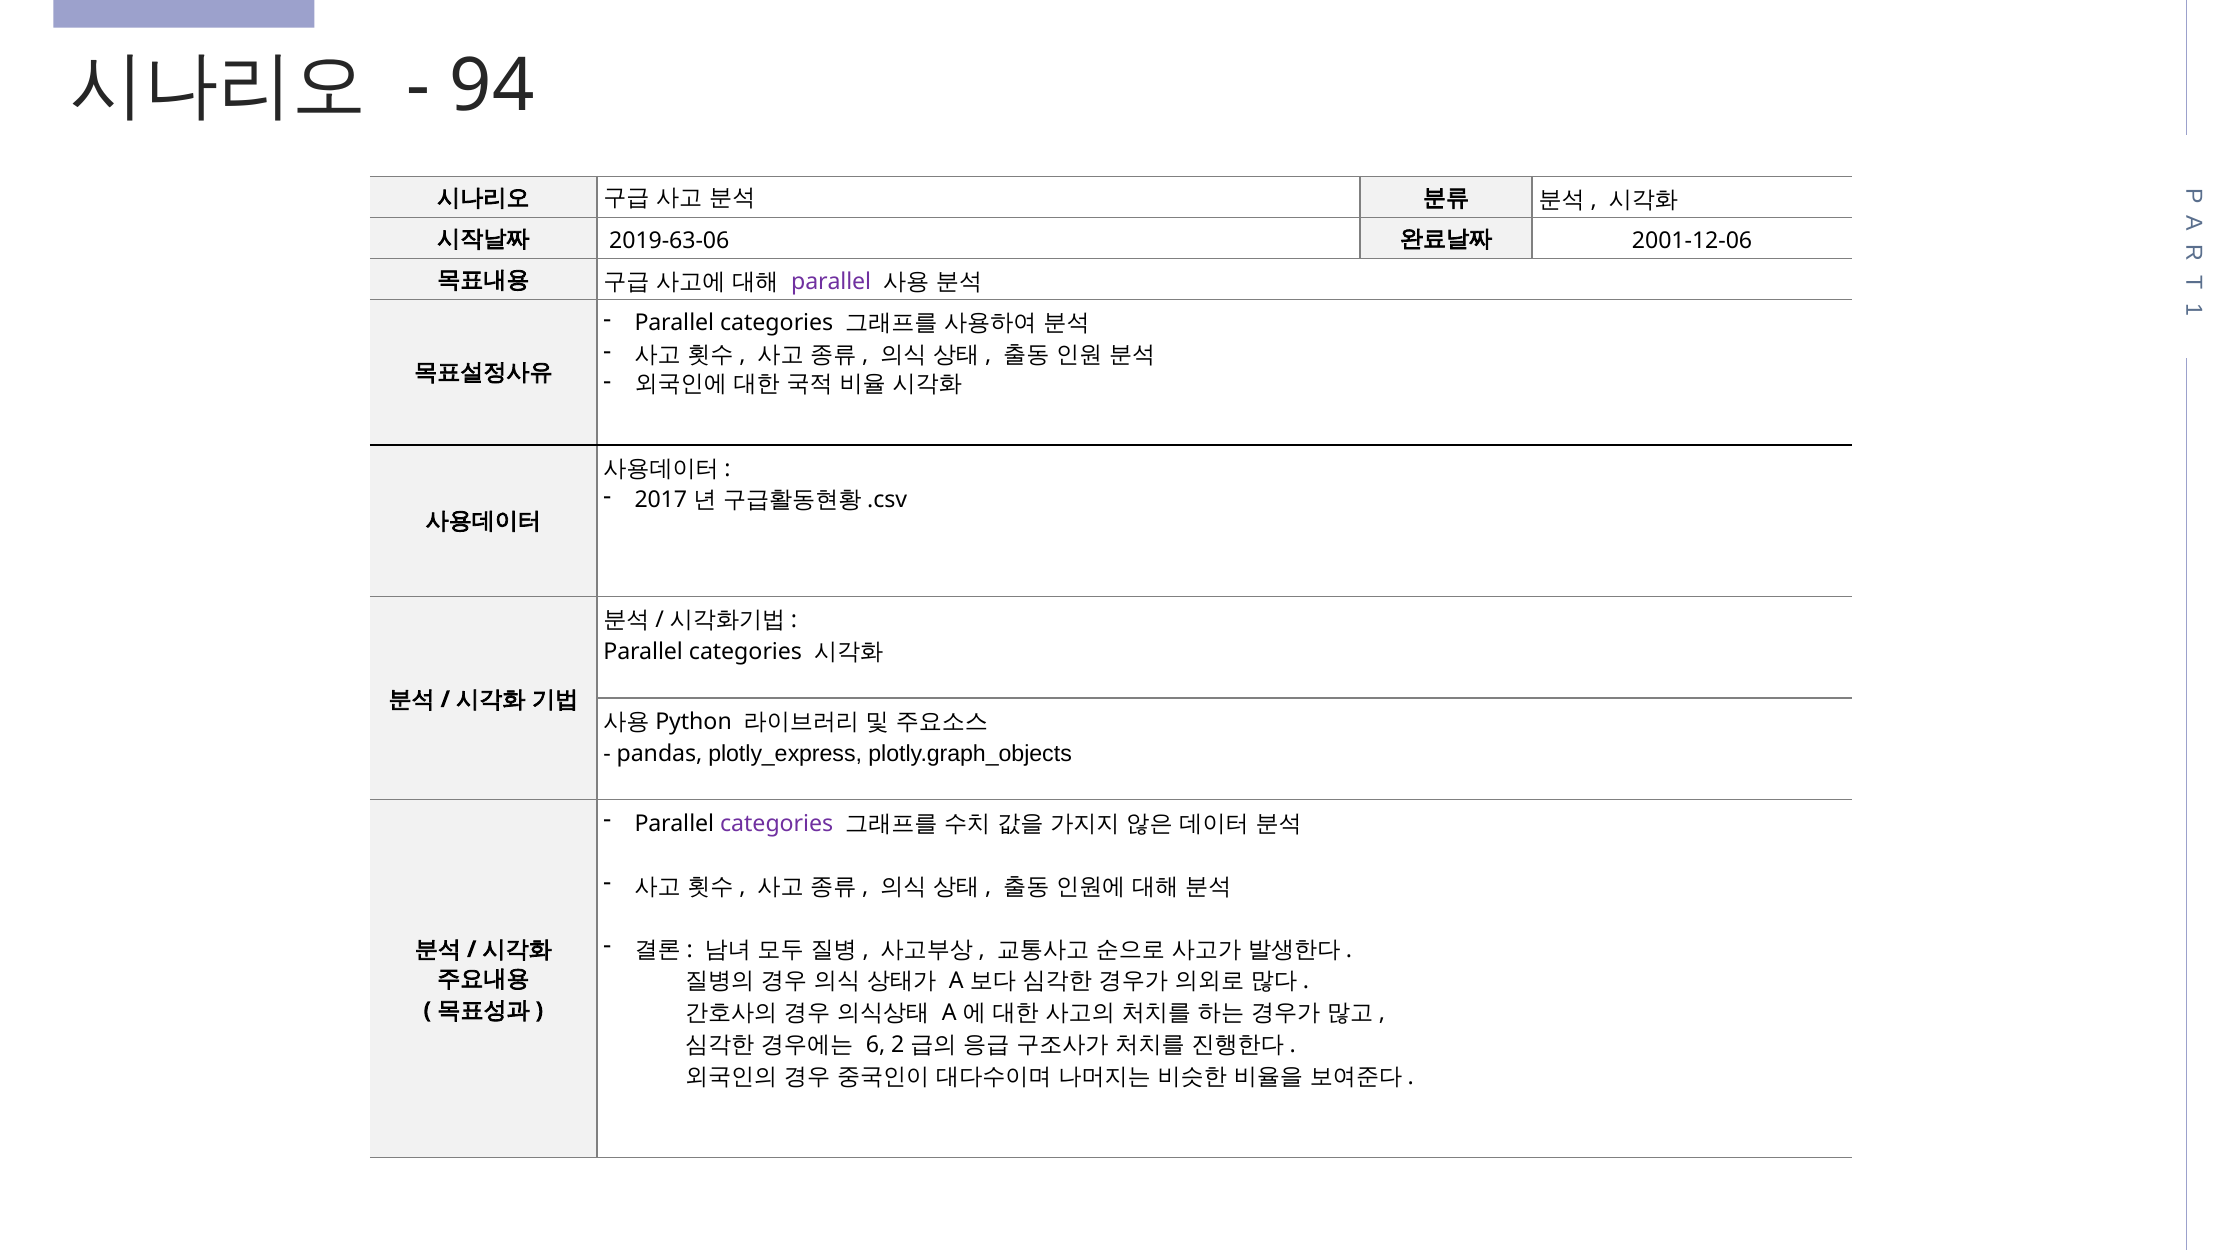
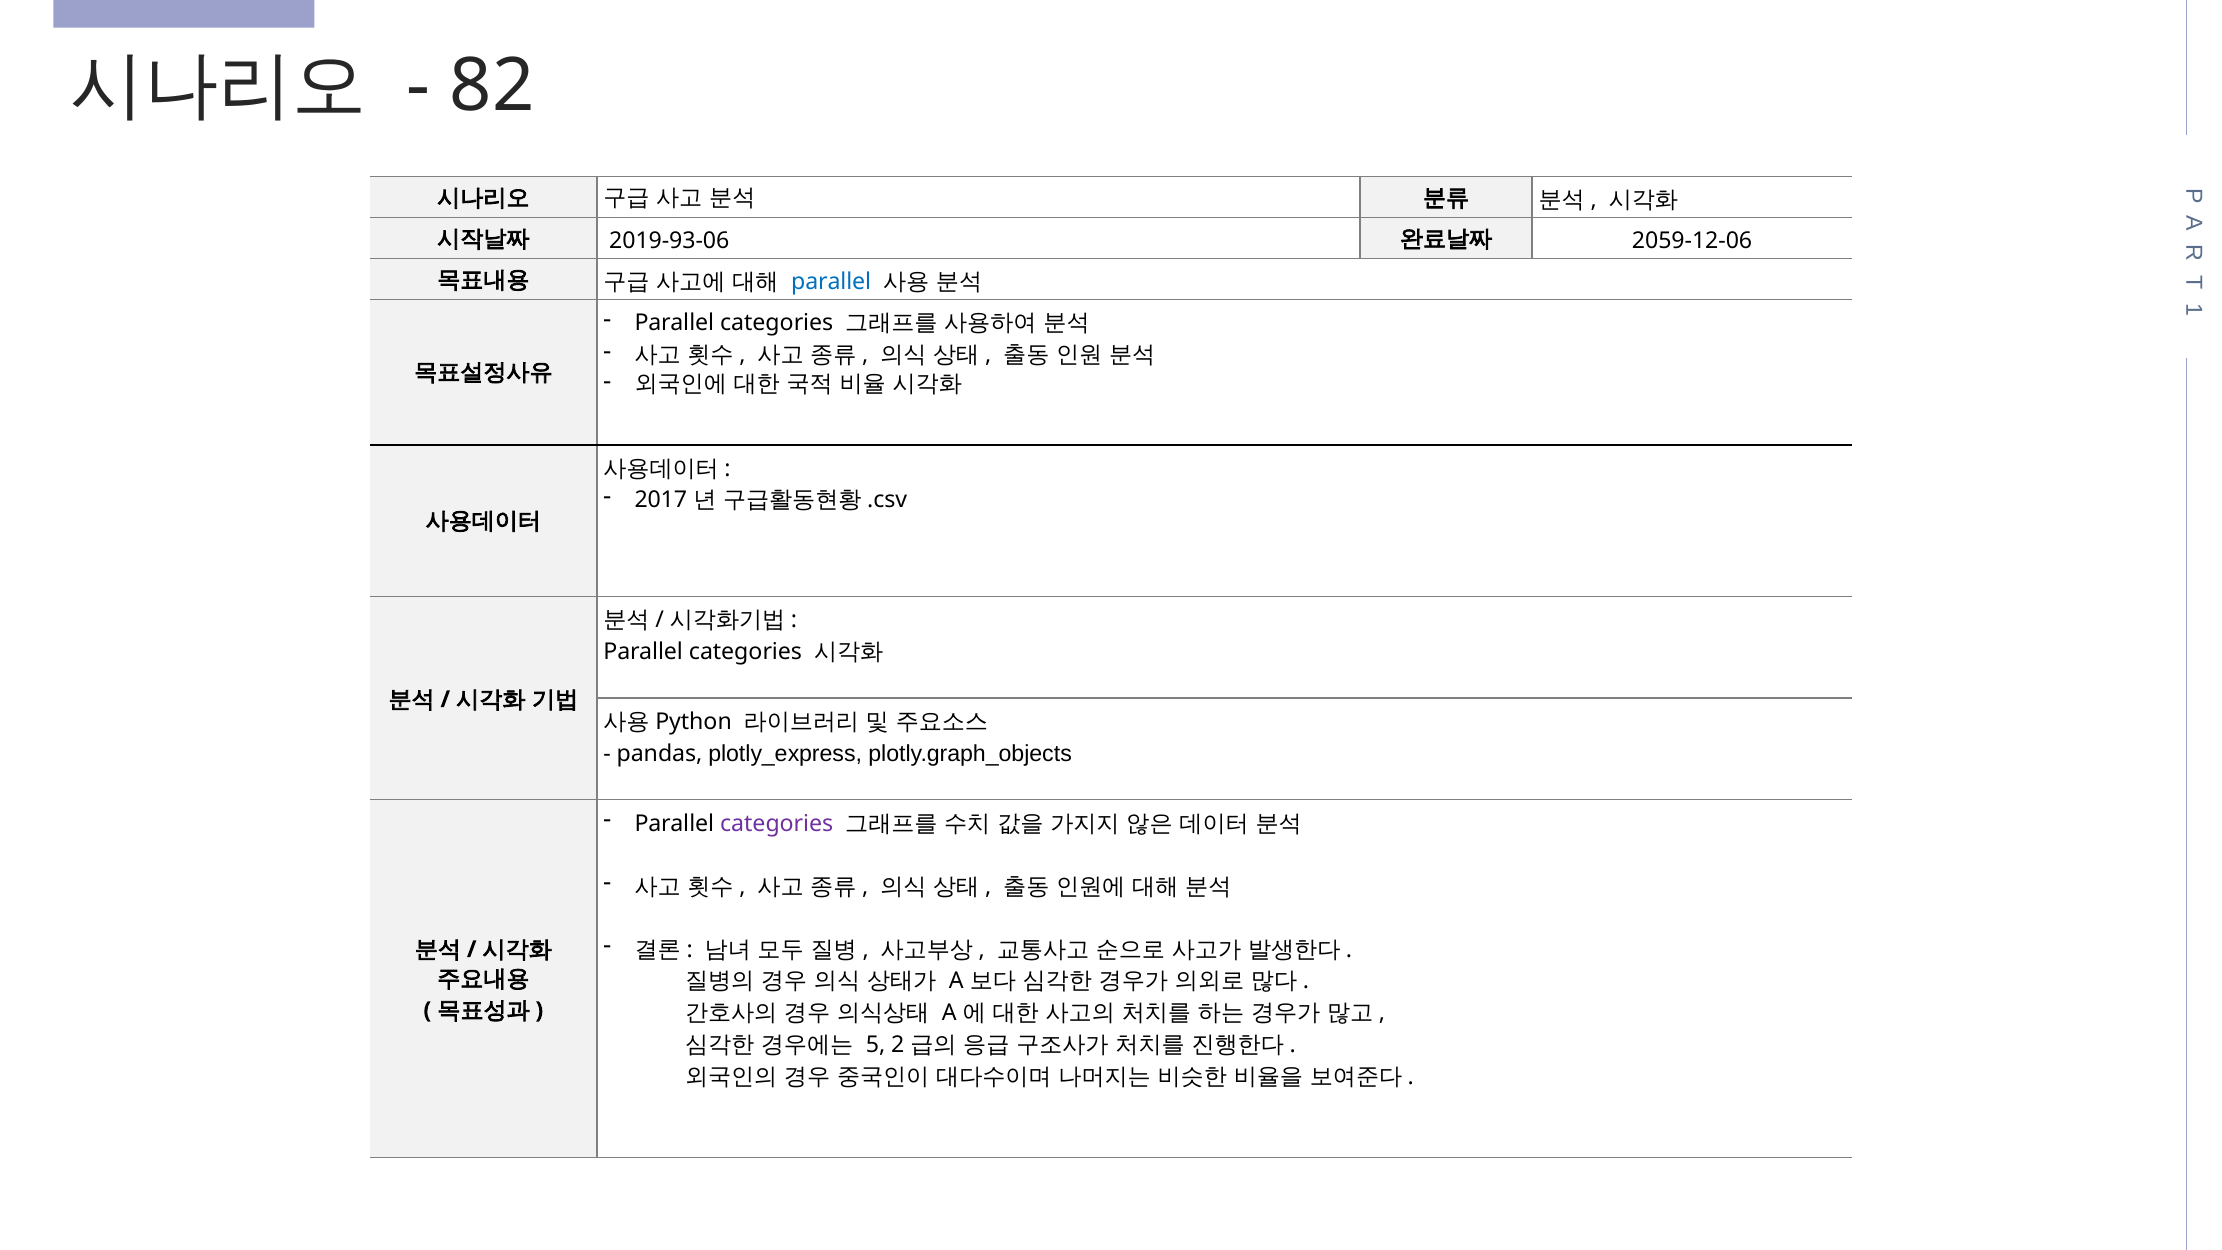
94: 94 -> 82 (492, 87)
2019-63-06: 2019-63-06 -> 2019-93-06 (669, 241)
2001-12-06: 2001-12-06 -> 2059-12-06 (1692, 241)
parallel colour: purple -> blue (831, 282)
6: 6 -> 5 (876, 1045)
